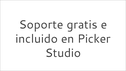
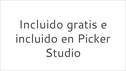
Soporte: Soporte -> Incluido (41, 25)
